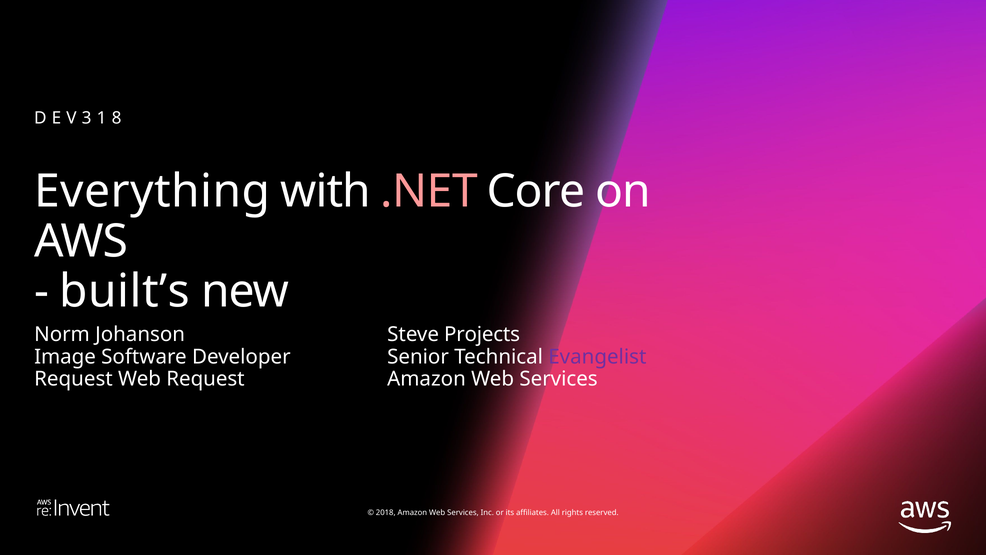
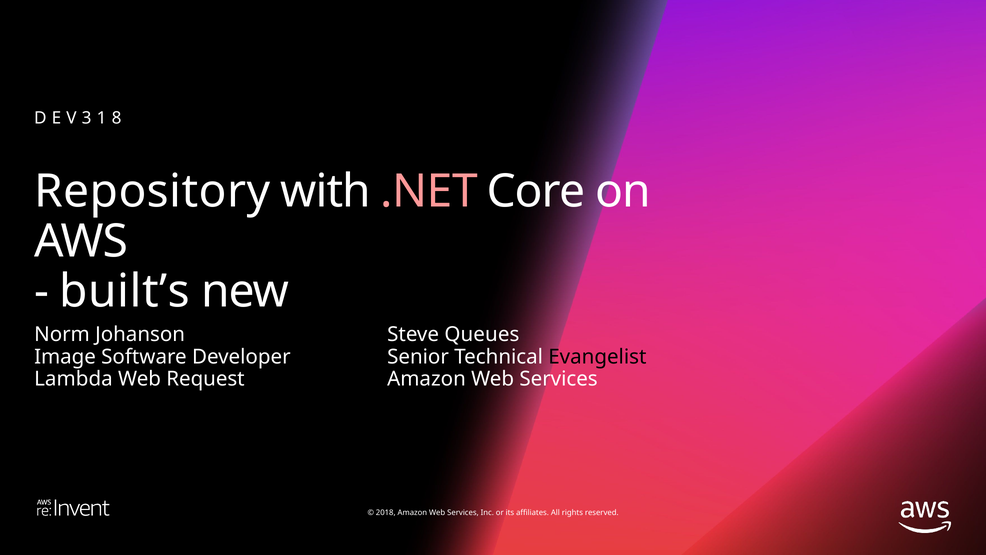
Everything: Everything -> Repository (152, 192)
Projects: Projects -> Queues (482, 334)
Evangelist colour: purple -> black (597, 357)
Request: Request -> Lambda (73, 379)
